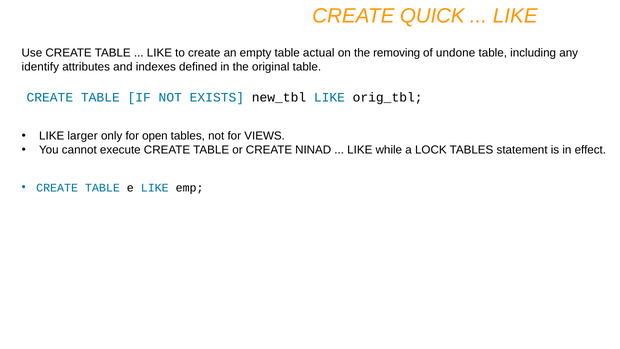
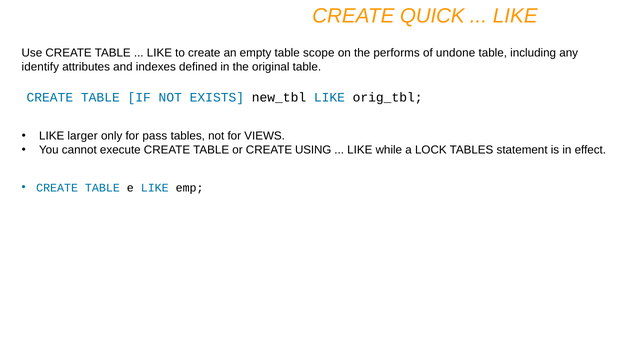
actual: actual -> scope (319, 53)
removing: removing -> performs (397, 53)
open: open -> pass (155, 136)
NINAD: NINAD -> USING (313, 150)
